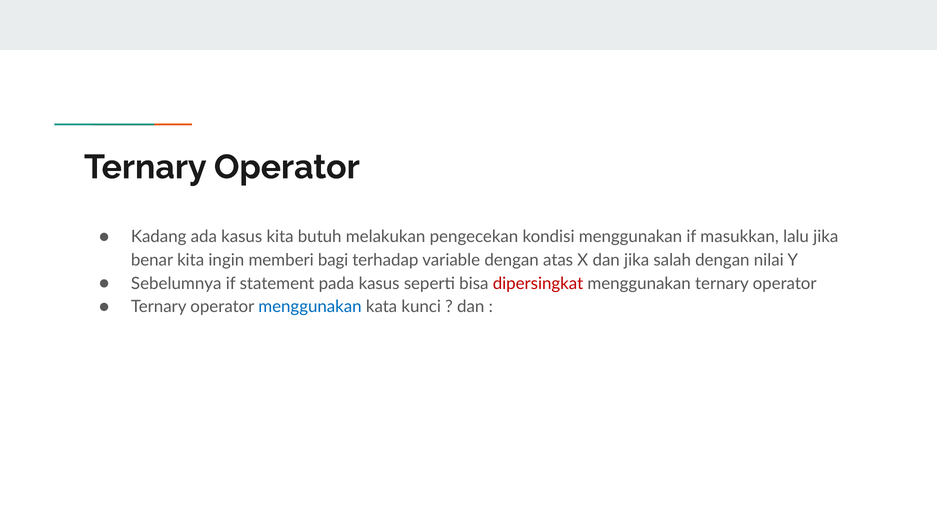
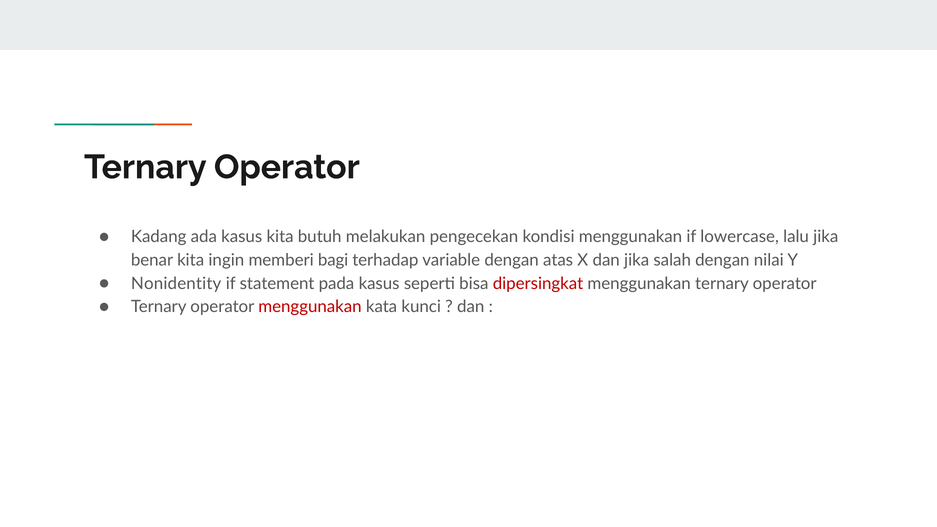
masukkan: masukkan -> lowercase (740, 237)
Sebelumnya: Sebelumnya -> Nonidentity (176, 283)
menggunakan colour: blue -> red (310, 307)
